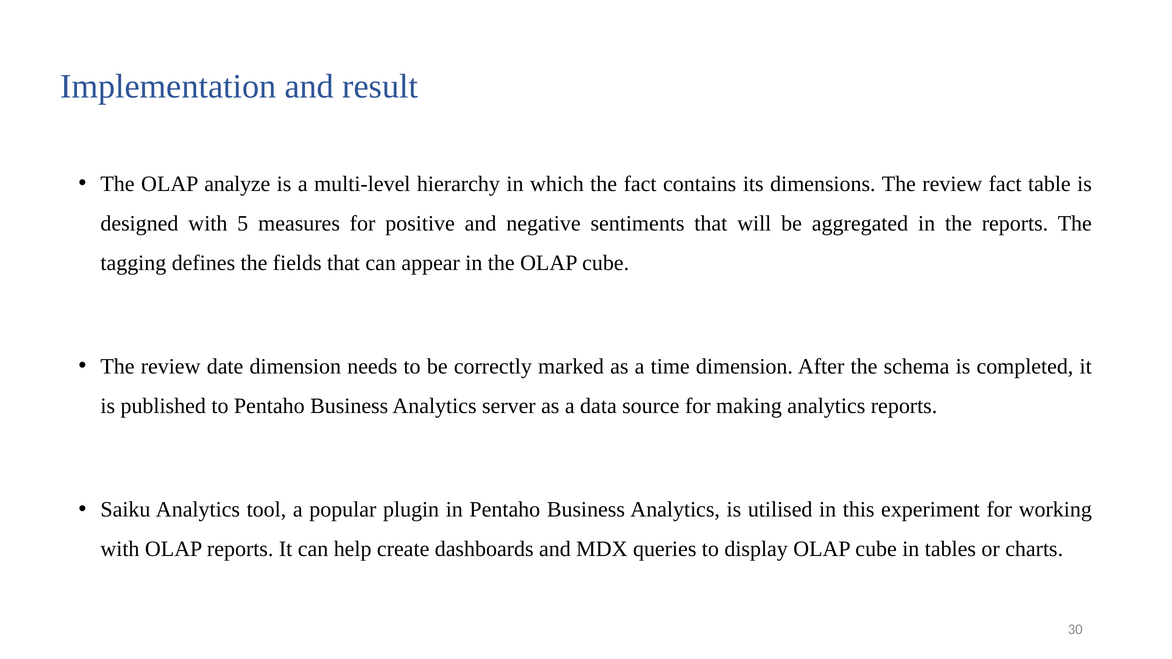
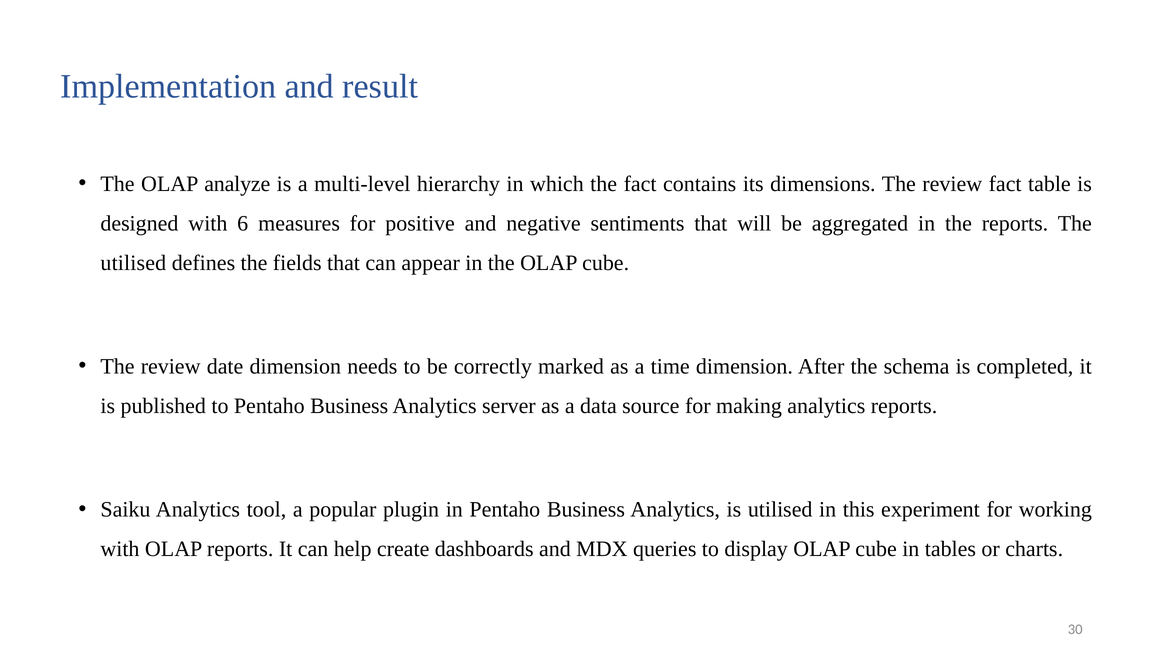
5: 5 -> 6 (243, 223)
tagging: tagging -> utilised (133, 263)
